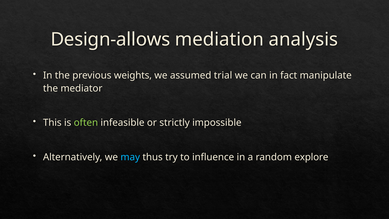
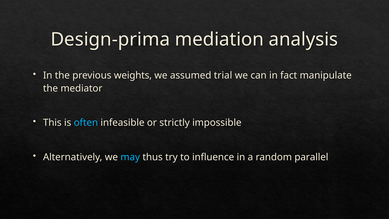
Design-allows: Design-allows -> Design-prima (110, 39)
often colour: light green -> light blue (86, 123)
explore: explore -> parallel (311, 157)
